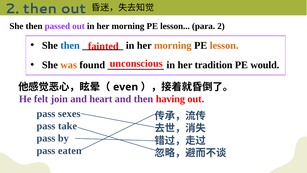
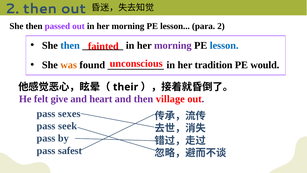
morning colour: orange -> purple (173, 45)
lesson colour: orange -> blue (224, 45)
even: even -> their (126, 87)
join: join -> give (59, 99)
having: having -> village (170, 99)
take: take -> seek (68, 126)
eaten: eaten -> safest (70, 150)
